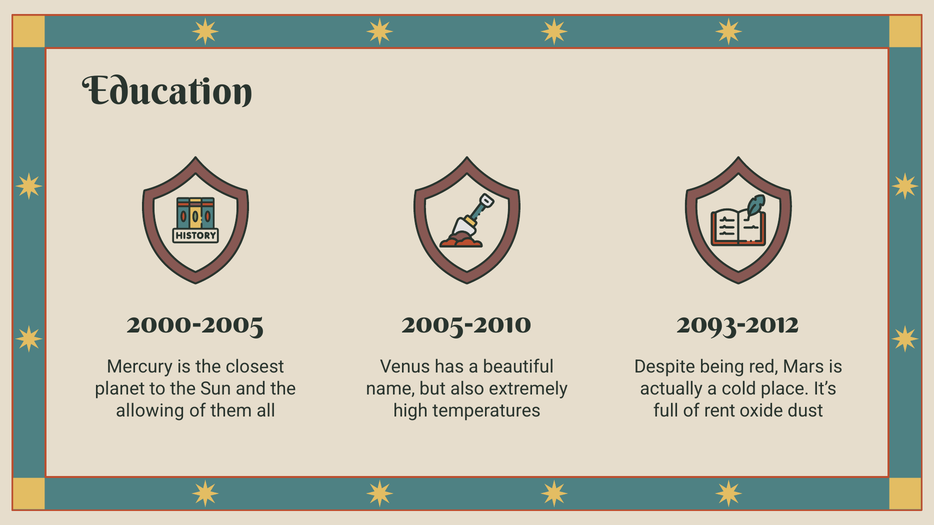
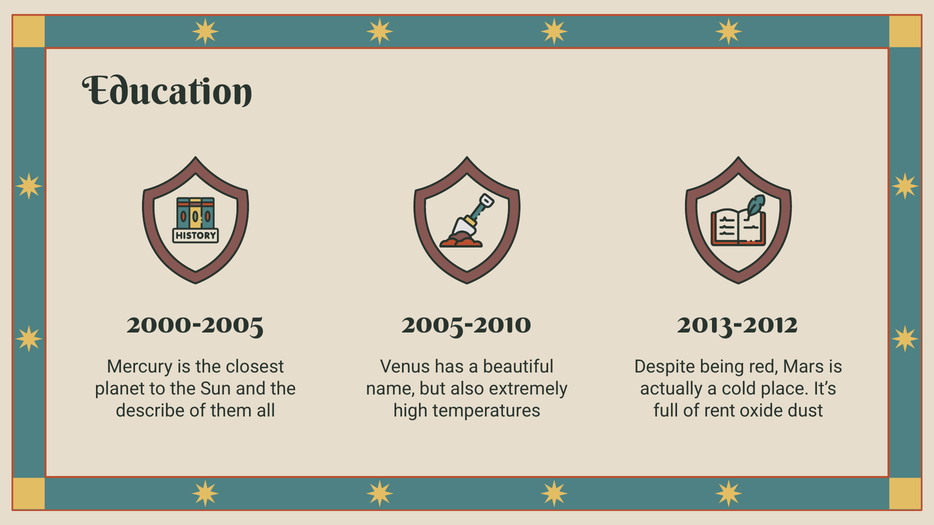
2093-2012: 2093-2012 -> 2013-2012 (738, 323)
allowing: allowing -> describe (150, 411)
